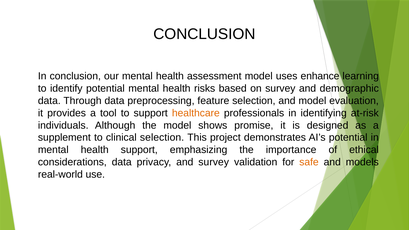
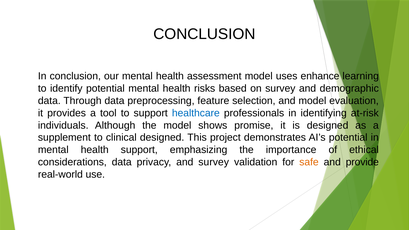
healthcare colour: orange -> blue (196, 113)
clinical selection: selection -> designed (162, 138)
models: models -> provide (362, 162)
